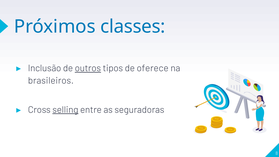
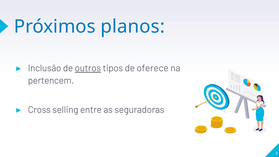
classes: classes -> planos (133, 27)
brasileiros: brasileiros -> pertencem (51, 81)
selling underline: present -> none (65, 110)
